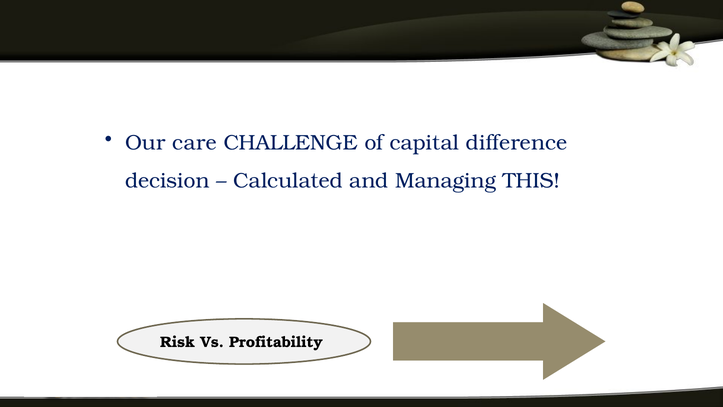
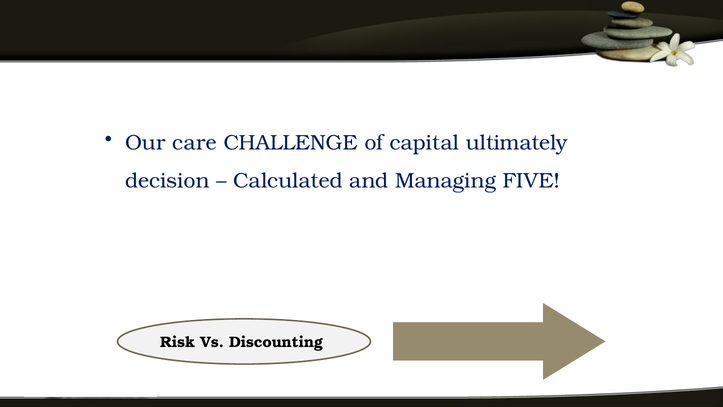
difference: difference -> ultimately (517, 142)
THIS: THIS -> FIVE (531, 180)
Profitability: Profitability -> Discounting (276, 342)
